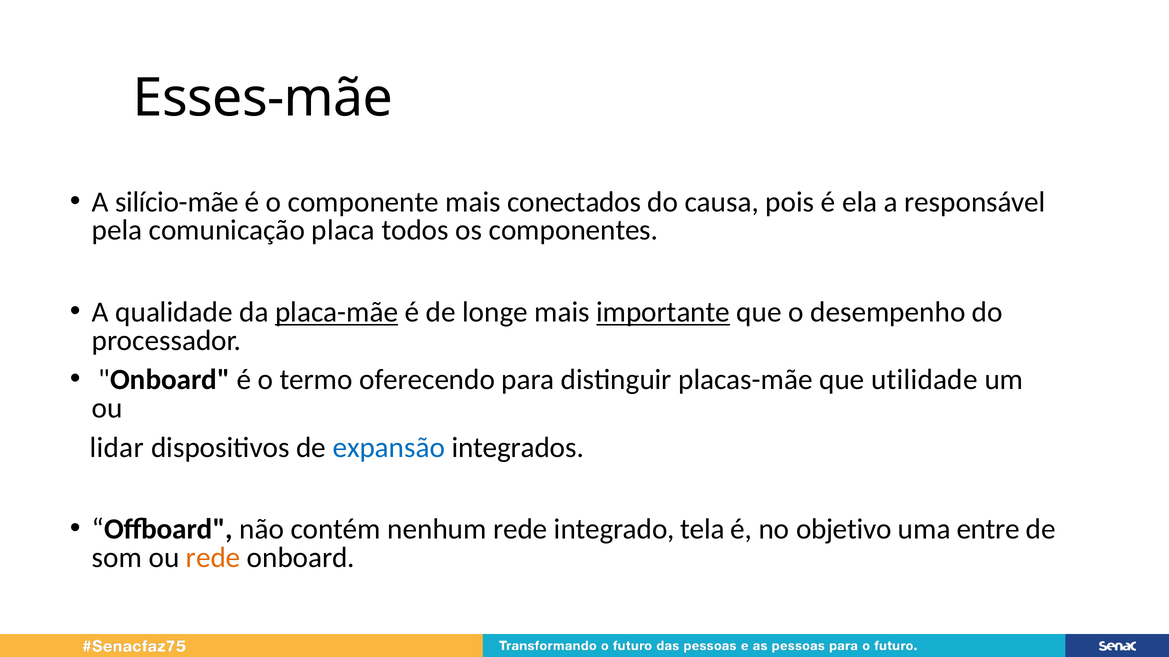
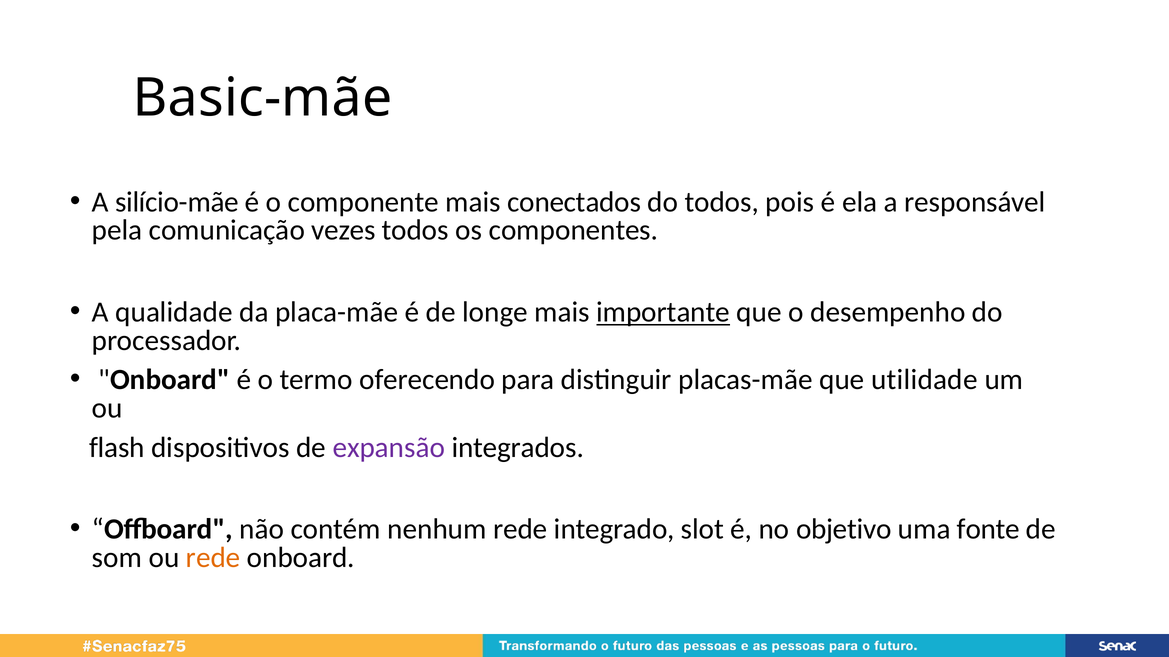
Esses-mãe: Esses-mãe -> Basic-mãe (263, 98)
do causa: causa -> todos (722, 202)
placa: placa -> vezes (343, 231)
placa-mãe underline: present -> none (337, 312)
lidar: lidar -> flash (117, 448)
expansão colour: blue -> purple (389, 448)
tela: tela -> slot (702, 530)
entre: entre -> fonte (988, 530)
